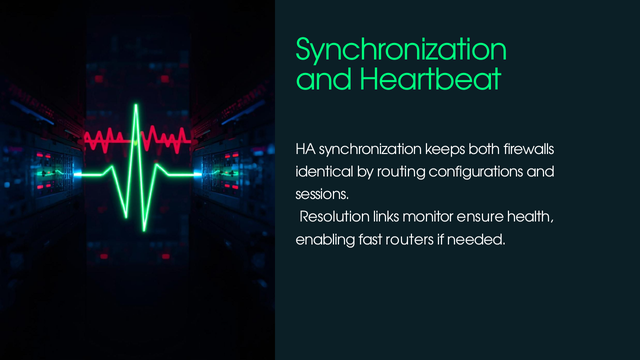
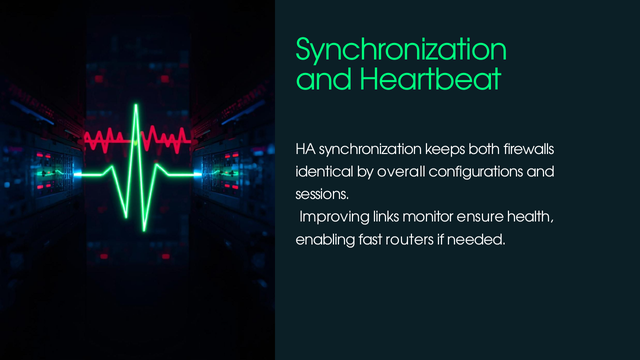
routing: routing -> overall (401, 172)
Resolution: Resolution -> Improving (335, 217)
